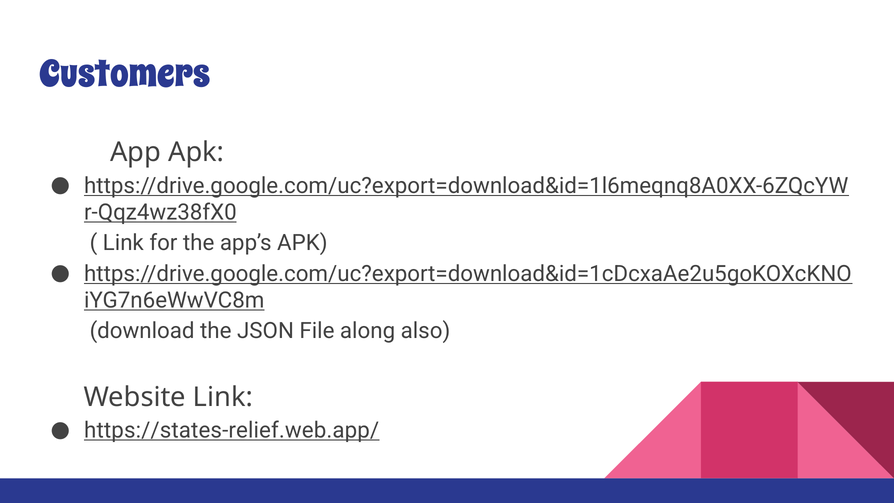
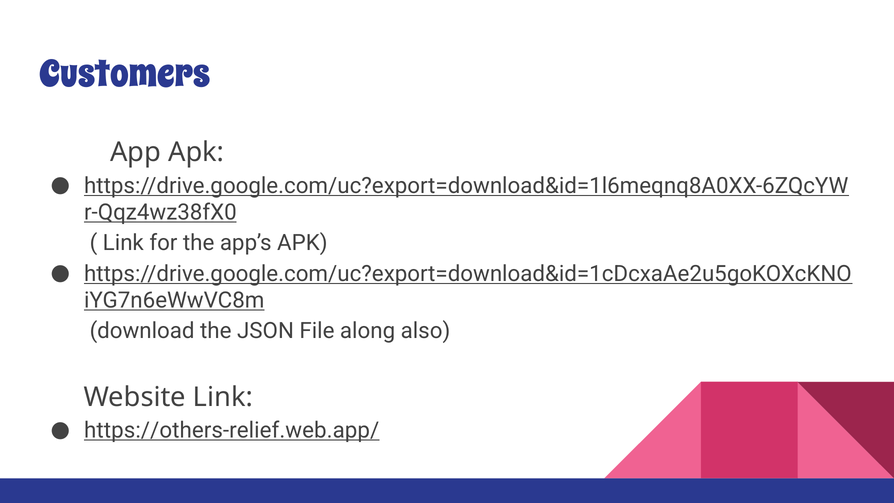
https://states-relief.web.app/: https://states-relief.web.app/ -> https://others-relief.web.app/ (232, 430)
